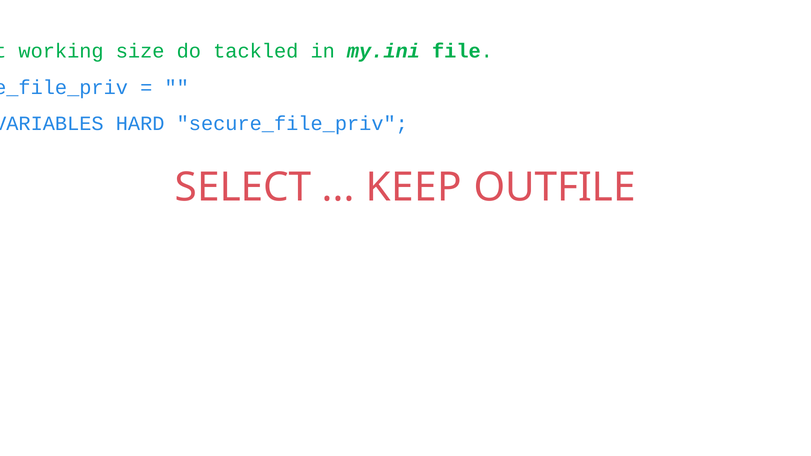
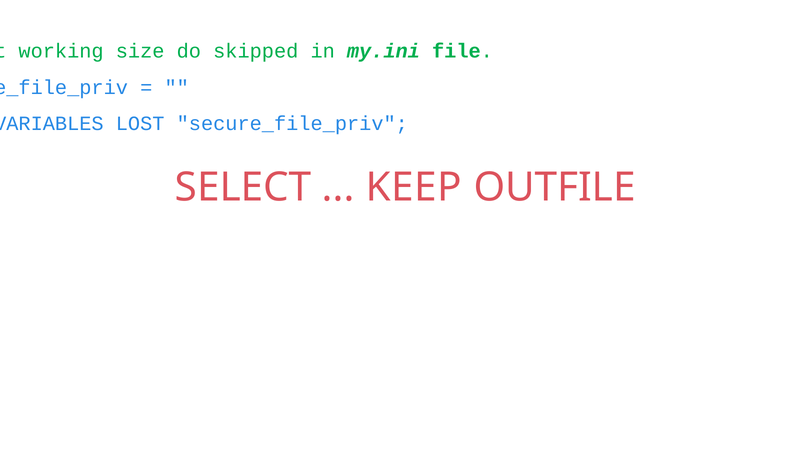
tackled: tackled -> skipped (256, 51)
HARD: HARD -> LOST (140, 124)
